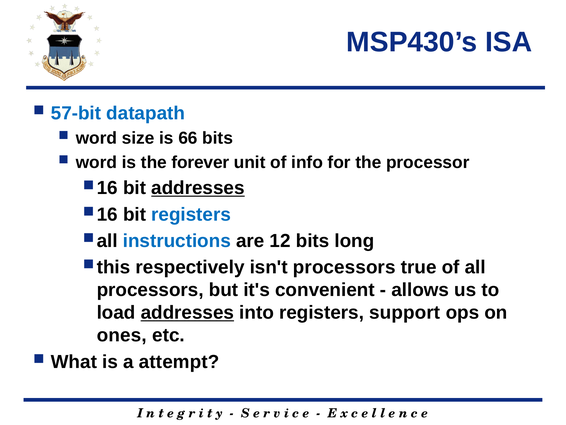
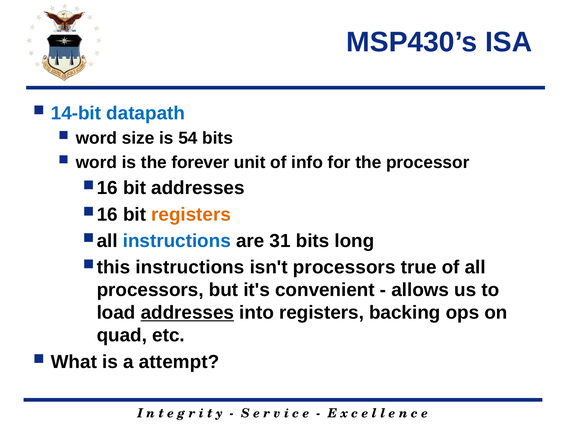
57-bit: 57-bit -> 14-bit (76, 113)
66: 66 -> 54 (188, 138)
addresses underline: present -> none (198, 188)
registers colour: blue -> orange (191, 214)
12: 12 -> 31 (280, 241)
respectively: respectively -> instructions (190, 267)
support: support -> backing (405, 312)
ones: ones -> quad (122, 335)
